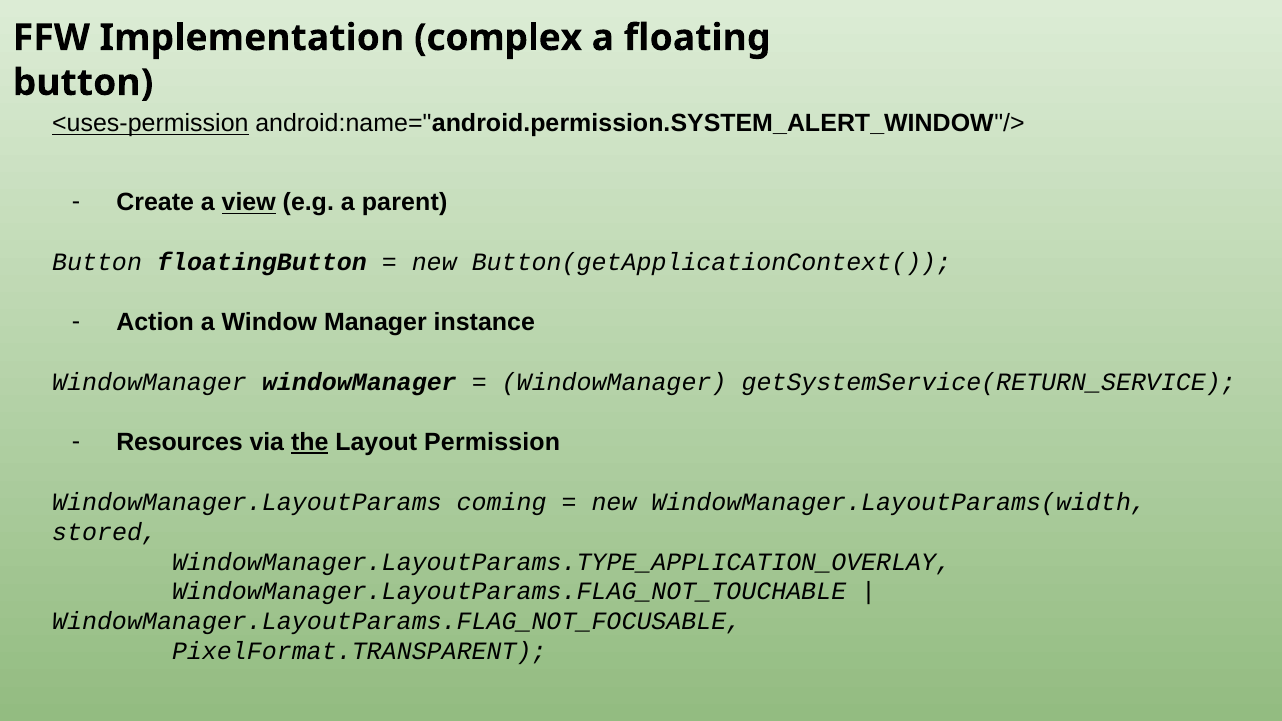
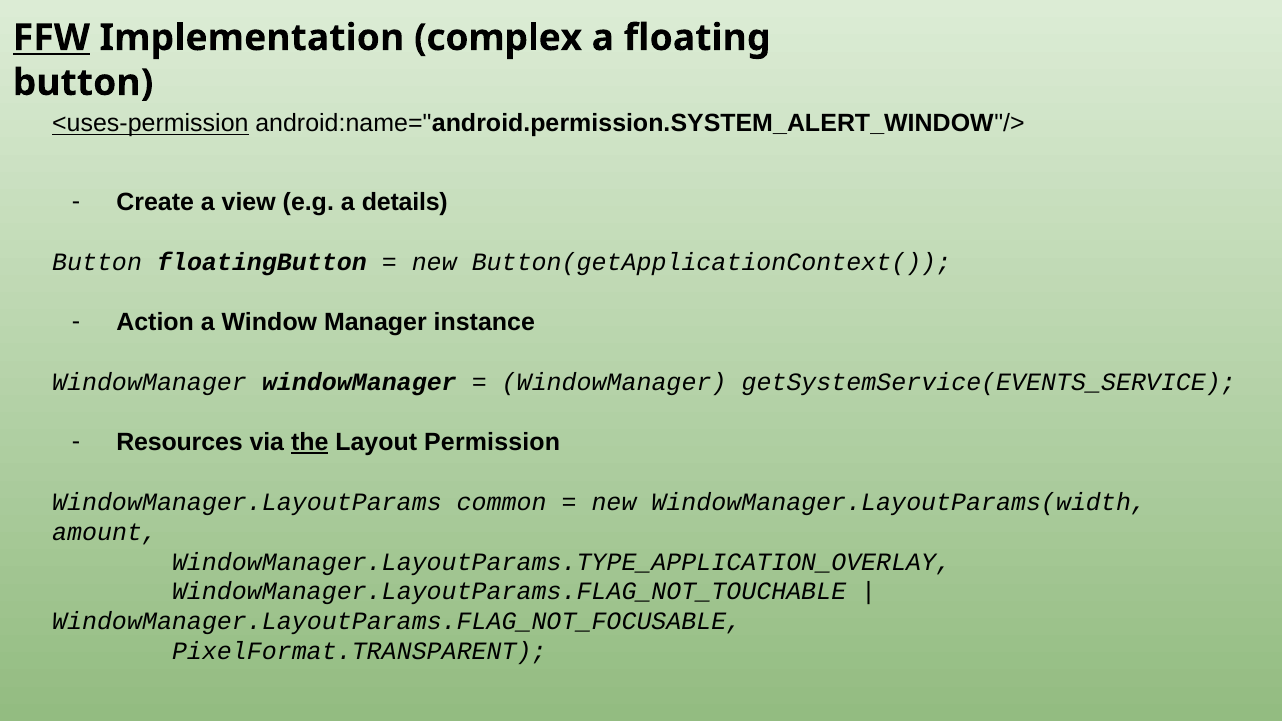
FFW underline: none -> present (51, 38)
view underline: present -> none (249, 203)
parent: parent -> details (405, 203)
getSystemService(RETURN_SERVICE: getSystemService(RETURN_SERVICE -> getSystemService(EVENTS_SERVICE (989, 382)
coming: coming -> common (502, 502)
stored: stored -> amount (105, 532)
